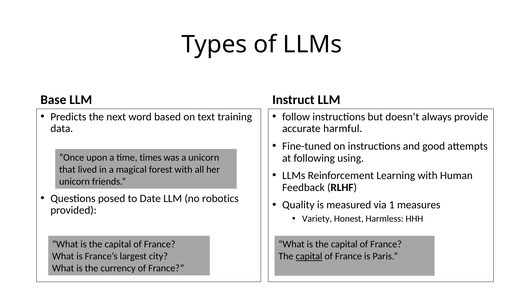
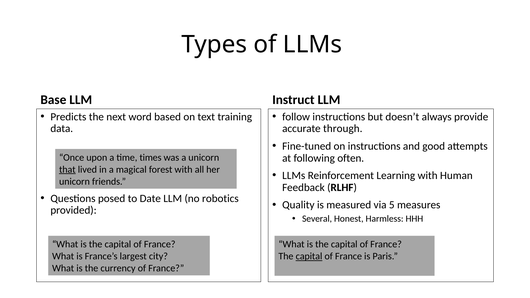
harmful: harmful -> through (343, 129)
using: using -> often (351, 158)
that underline: none -> present (67, 170)
1: 1 -> 5 (392, 205)
Variety: Variety -> Several (317, 219)
